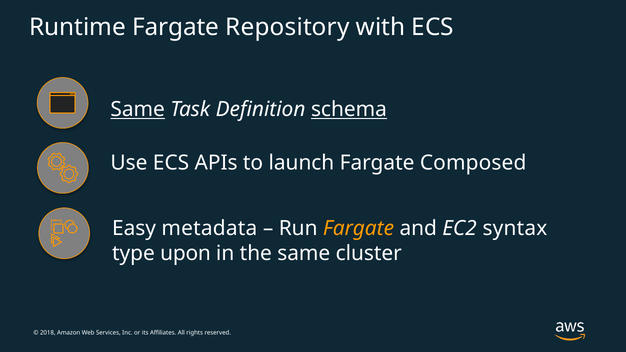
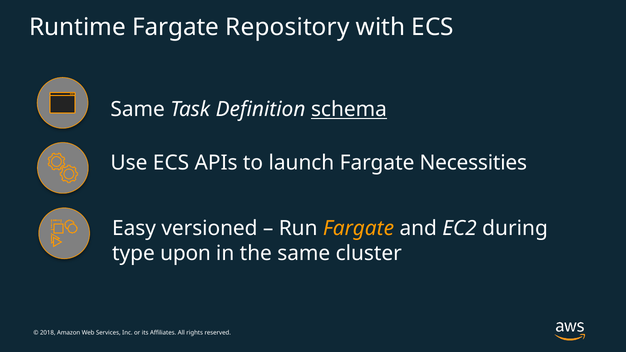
Same underline: present -> none (138, 110)
Composed: Composed -> Necessities (473, 163)
metadata: metadata -> versioned (209, 228)
syntax: syntax -> during (515, 228)
